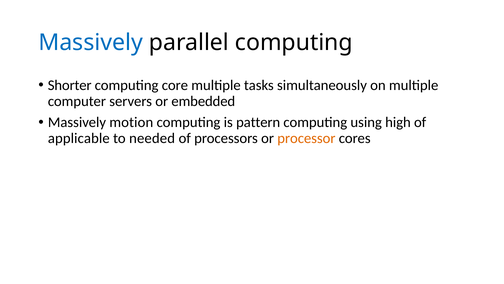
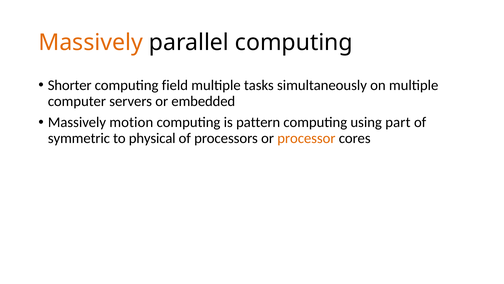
Massively colour: blue -> orange (91, 42)
core: core -> field (175, 85)
high: high -> part (398, 122)
applicable: applicable -> symmetric (79, 138)
needed: needed -> physical (152, 138)
